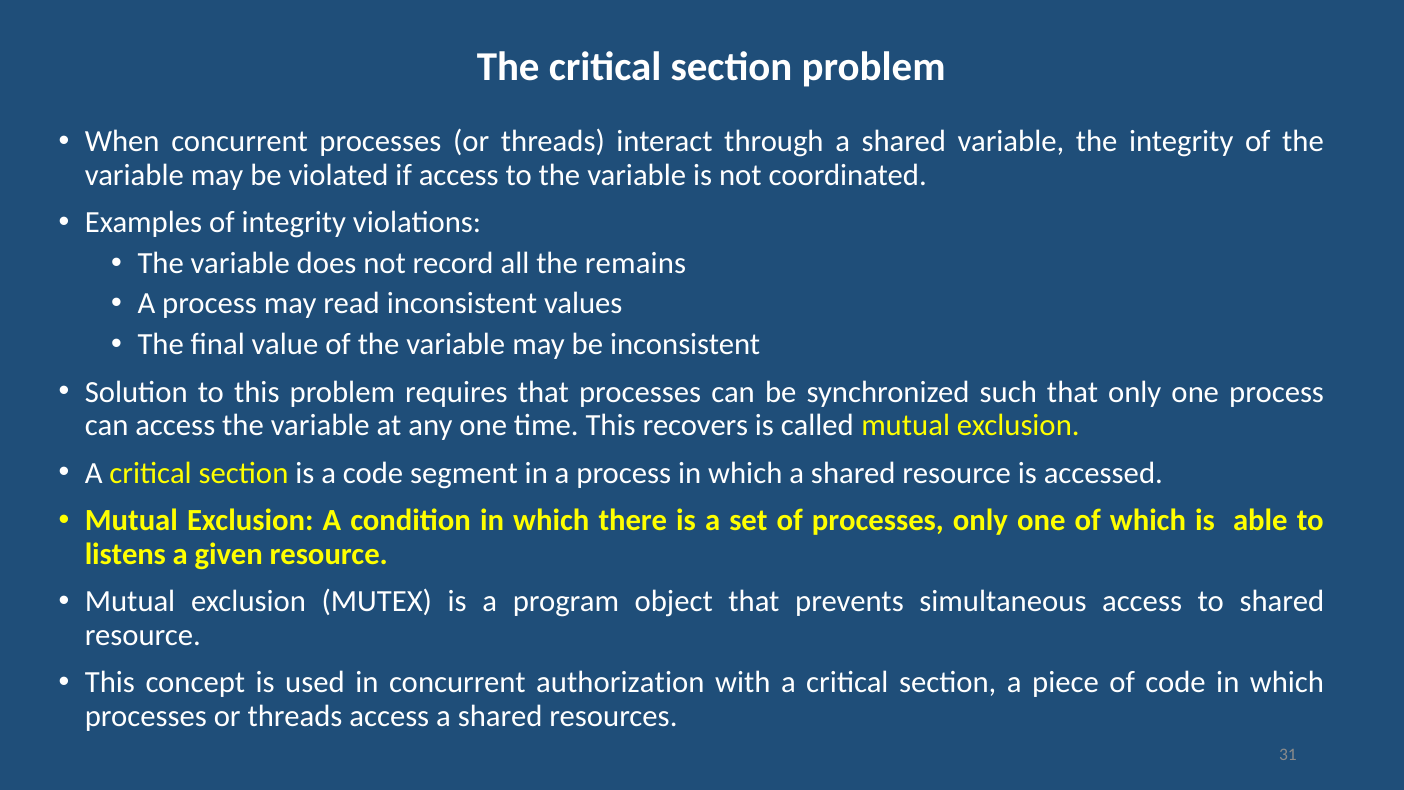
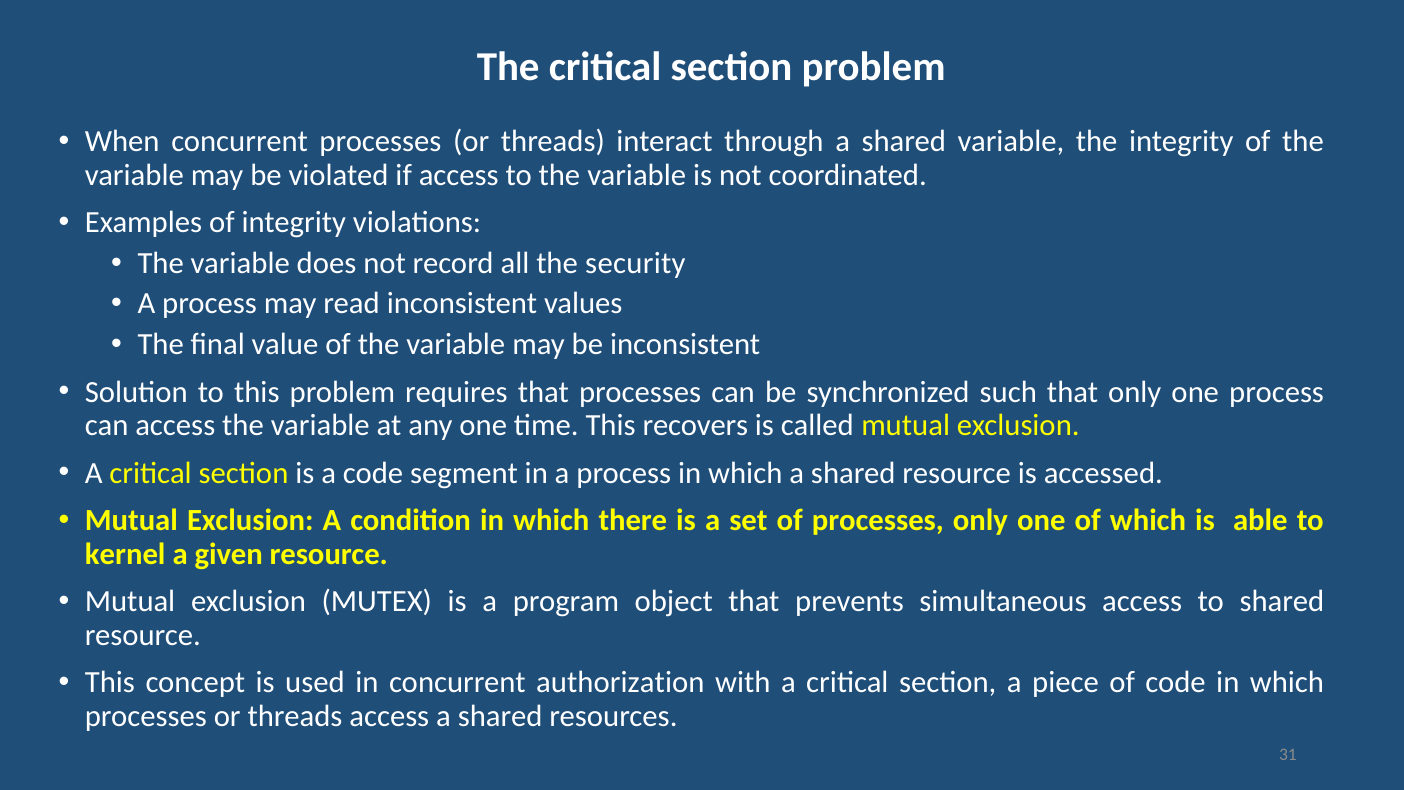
remains: remains -> security (635, 263)
listens: listens -> kernel (125, 554)
